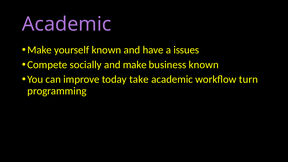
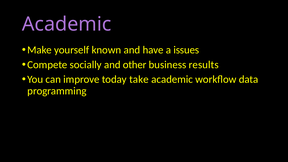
and make: make -> other (135, 65)
business known: known -> results (204, 65)
turn: turn -> data (249, 79)
